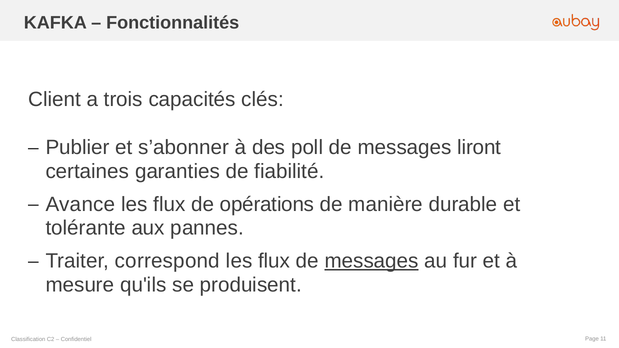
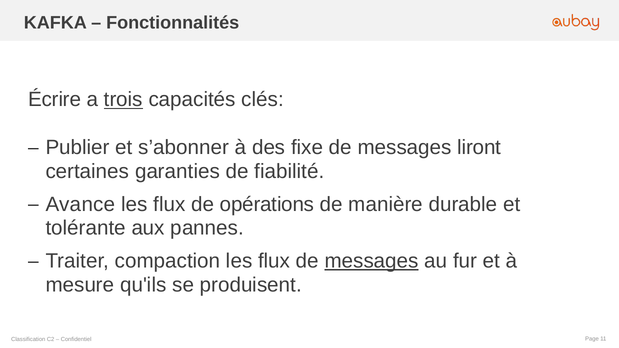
Client: Client -> Écrire (55, 100)
trois underline: none -> present (123, 100)
poll: poll -> fixe (307, 148)
correspond: correspond -> compaction (167, 261)
